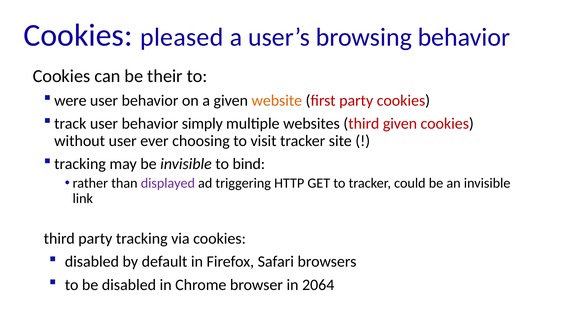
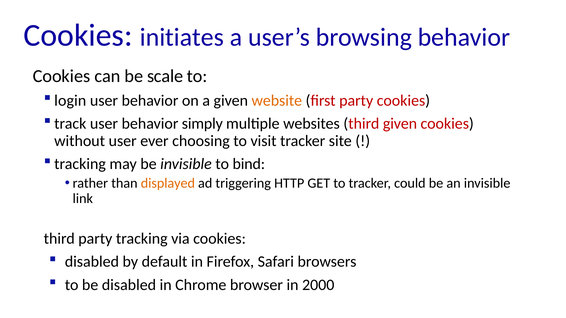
pleased: pleased -> initiates (182, 37)
their: their -> scale (165, 76)
were: were -> login (70, 101)
displayed colour: purple -> orange (168, 183)
2064: 2064 -> 2000 (318, 285)
